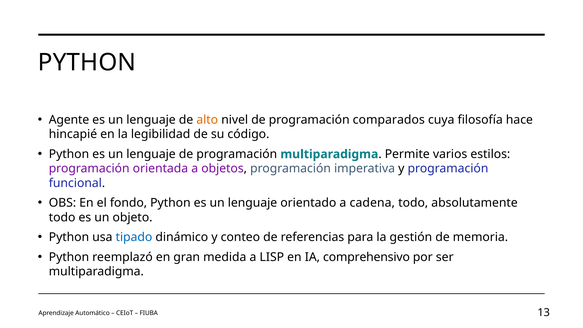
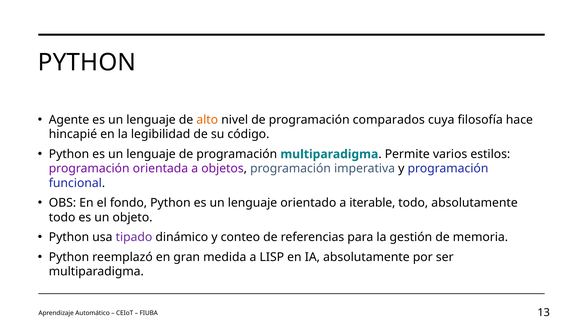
cadena: cadena -> iterable (372, 203)
tipado colour: blue -> purple (134, 237)
IA comprehensivo: comprehensivo -> absolutamente (366, 257)
